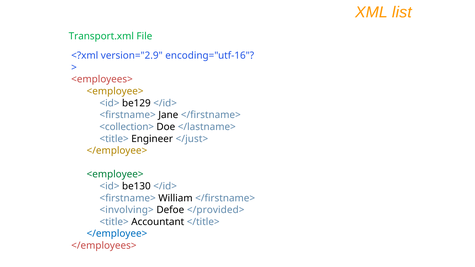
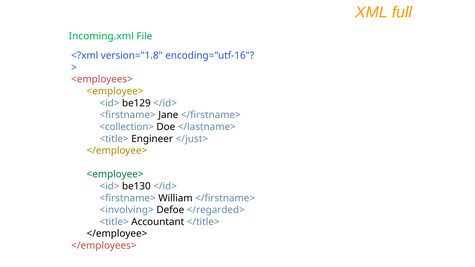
list: list -> full (402, 12)
Transport.xml: Transport.xml -> Incoming.xml (101, 36)
version="2.9: version="2.9 -> version="1.8 (132, 56)
</provided>: </provided> -> </regarded> (216, 210)
</employee> colour: blue -> black (117, 234)
